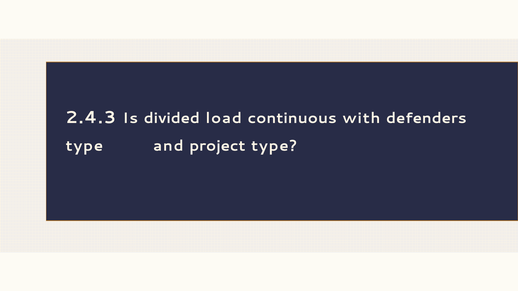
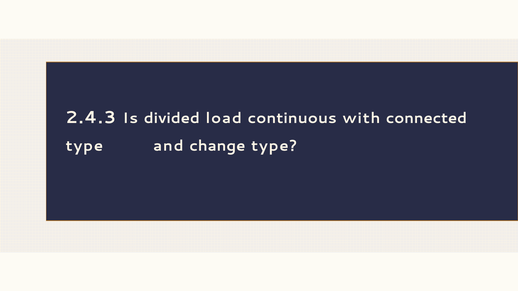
defenders: defenders -> connected (426, 118)
project: project -> change (217, 146)
